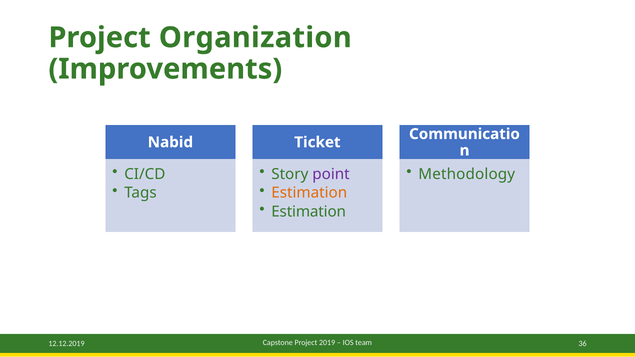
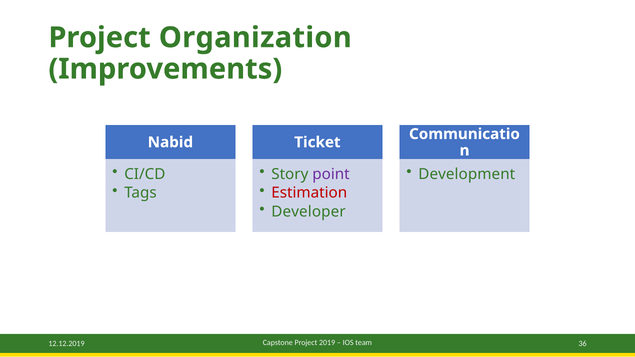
Methodology: Methodology -> Development (467, 174)
Estimation colour: orange -> red (309, 193)
Estimation: Estimation -> Developer (308, 212)
